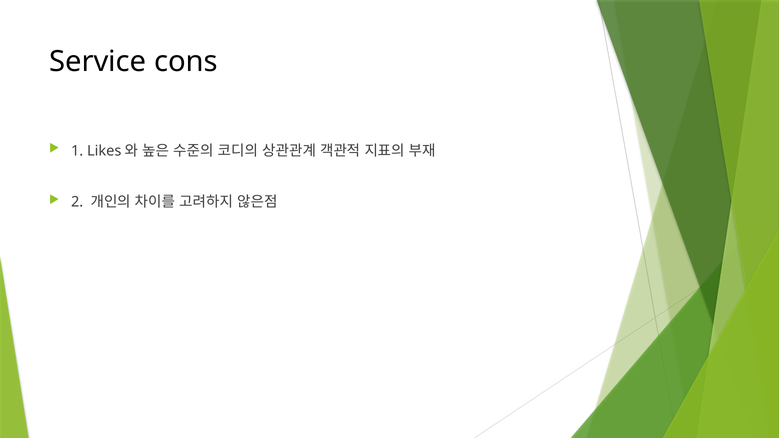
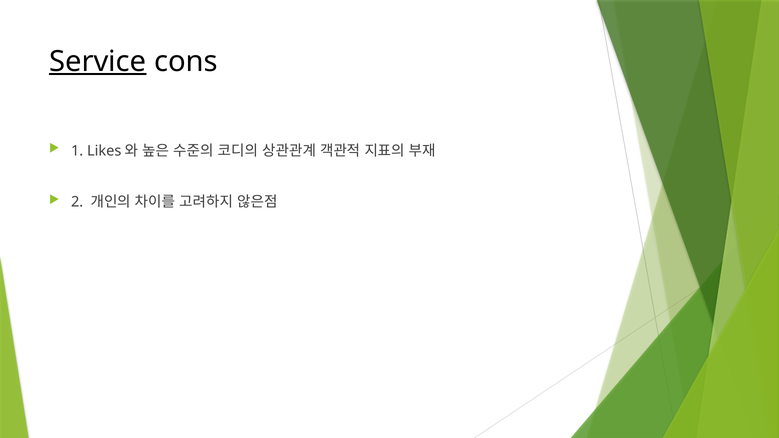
Service underline: none -> present (98, 61)
